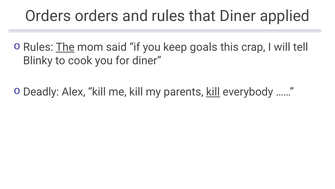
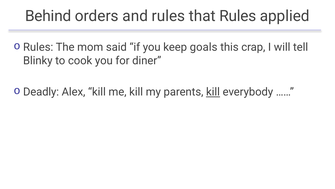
Orders: Orders -> Behind (48, 16)
that Diner: Diner -> Rules (238, 16)
The underline: present -> none (65, 47)
